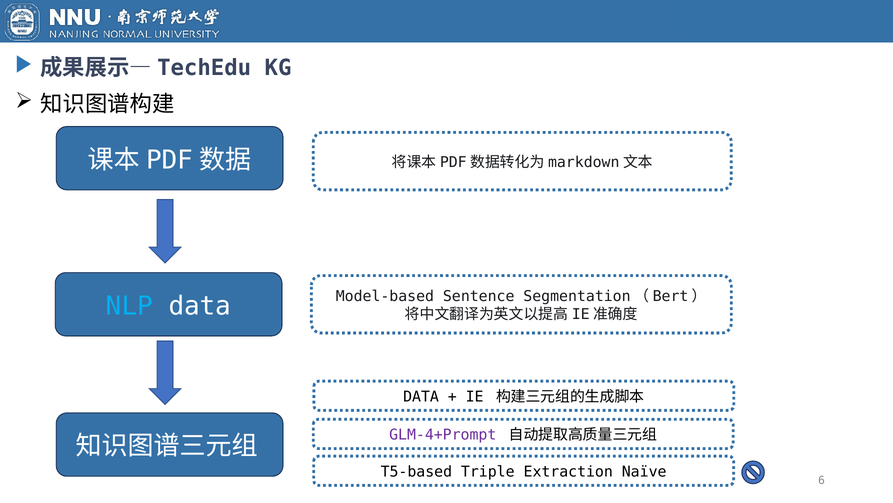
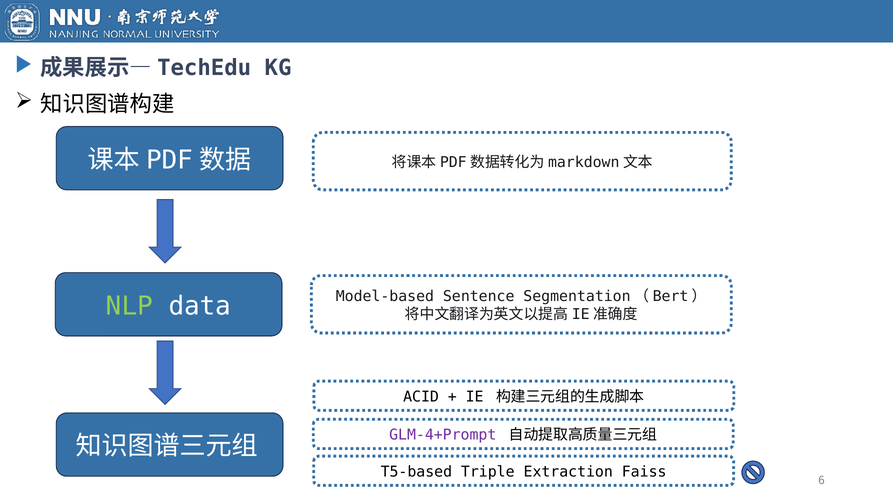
NLP colour: light blue -> light green (129, 306)
DATA: DATA -> ACID (421, 396)
Naïve: Naïve -> Faiss (644, 471)
